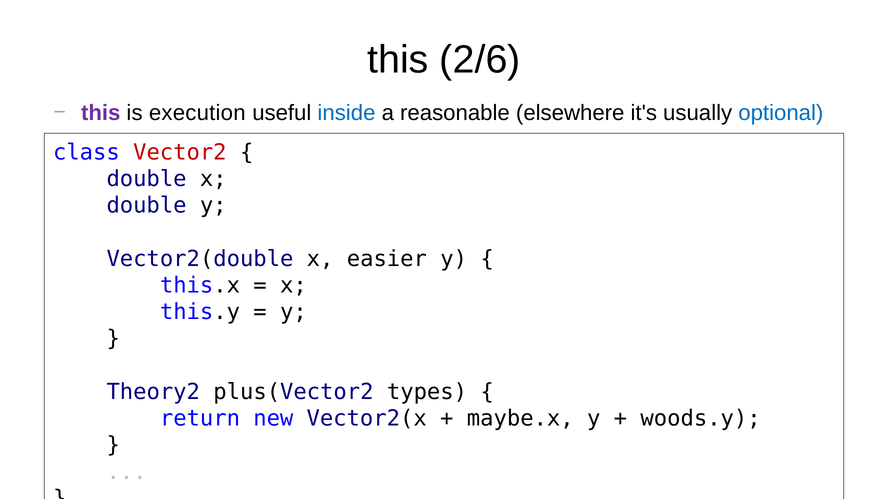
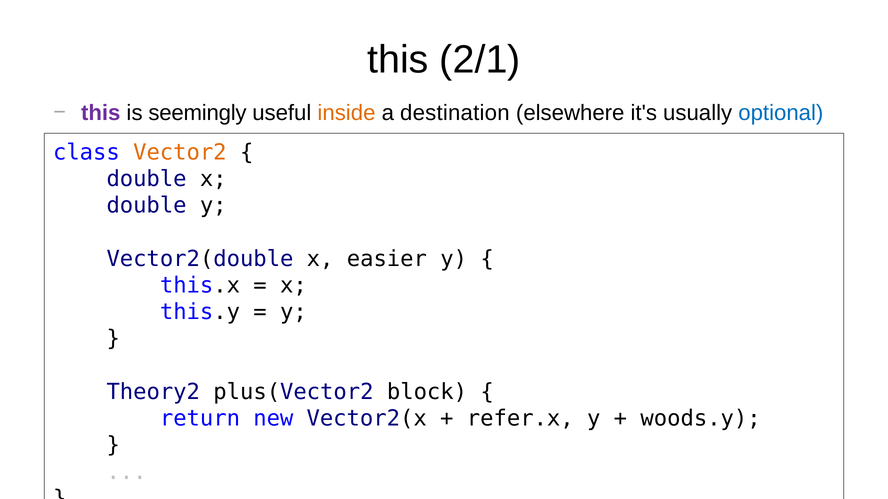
2/6: 2/6 -> 2/1 (480, 60)
execution: execution -> seemingly (197, 113)
inside colour: blue -> orange (346, 113)
reasonable: reasonable -> destination (455, 113)
Vector2 colour: red -> orange (180, 153)
types: types -> block (427, 392)
maybe.x: maybe.x -> refer.x (520, 419)
